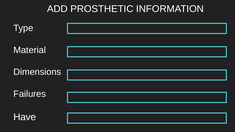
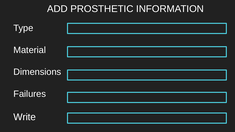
Have: Have -> Write (25, 117)
